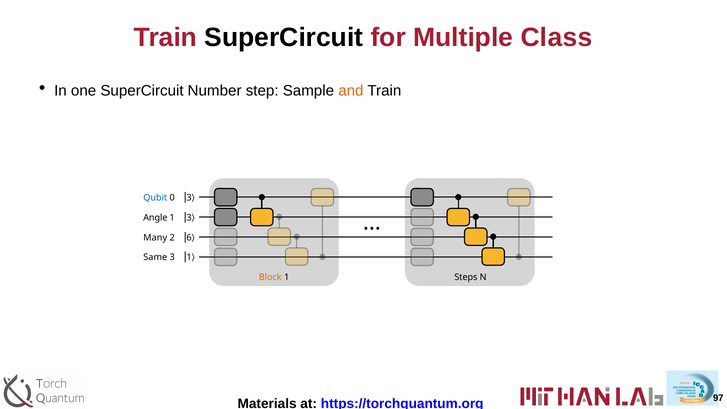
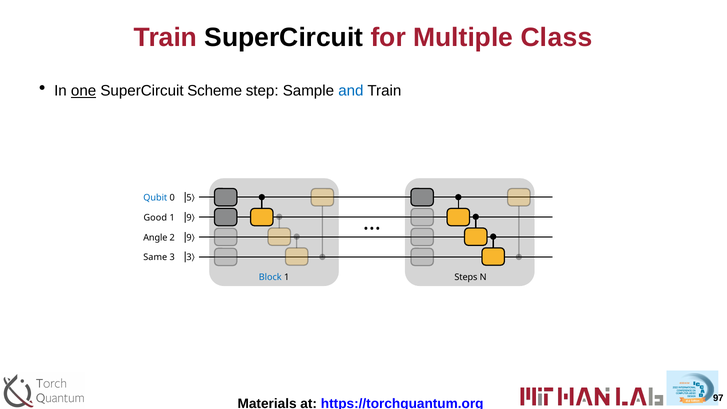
one underline: none -> present (84, 91)
Number: Number -> Scheme (215, 91)
and colour: orange -> blue (351, 91)
0 3: 3 -> 5 (189, 198)
Angle: Angle -> Good (155, 218)
1 3: 3 -> 9 (189, 218)
Many: Many -> Angle (155, 238)
2 6: 6 -> 9 (189, 238)
3 1: 1 -> 3 (189, 257)
Block colour: orange -> blue (270, 277)
